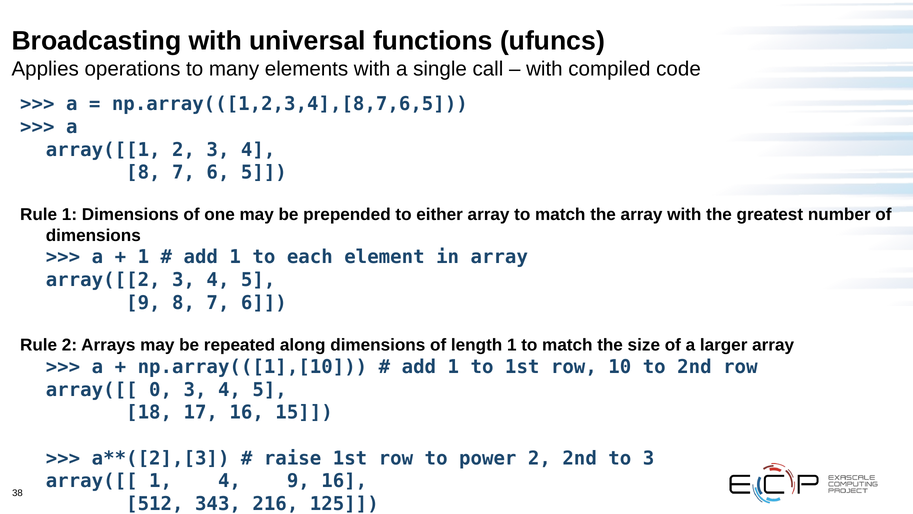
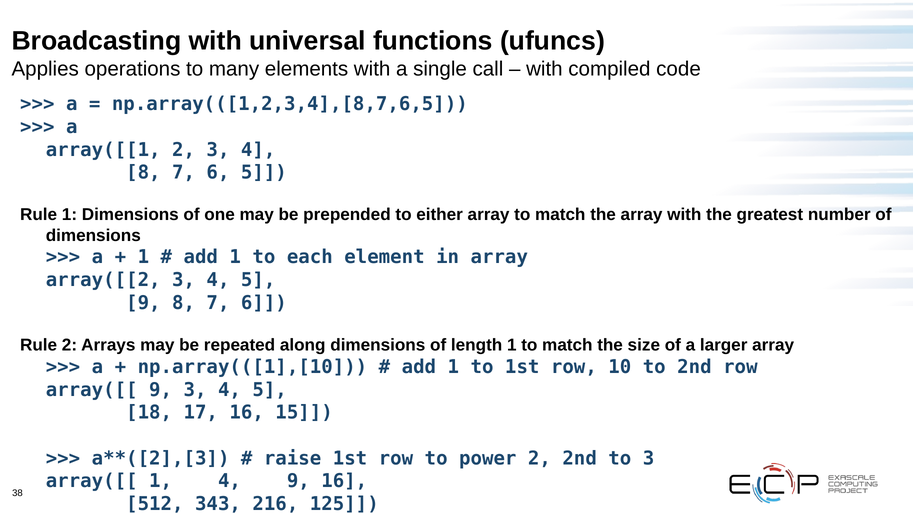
array([[ 0: 0 -> 9 (161, 389)
